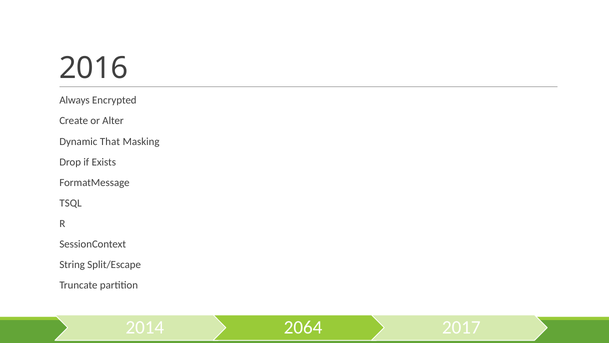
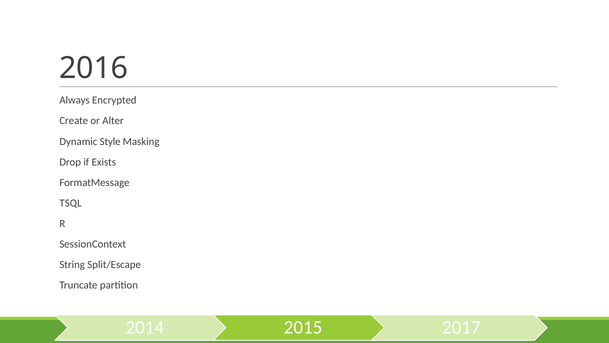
That: That -> Style (110, 141)
2064: 2064 -> 2015 (303, 327)
